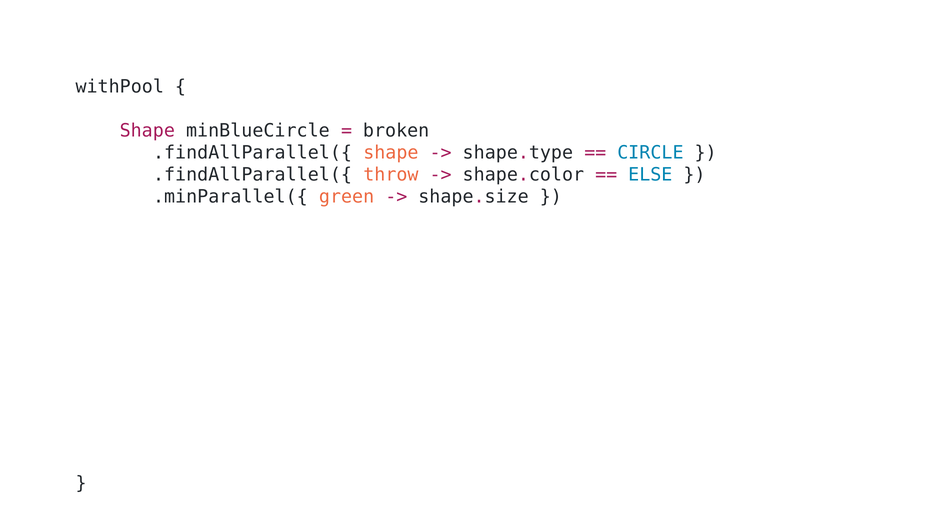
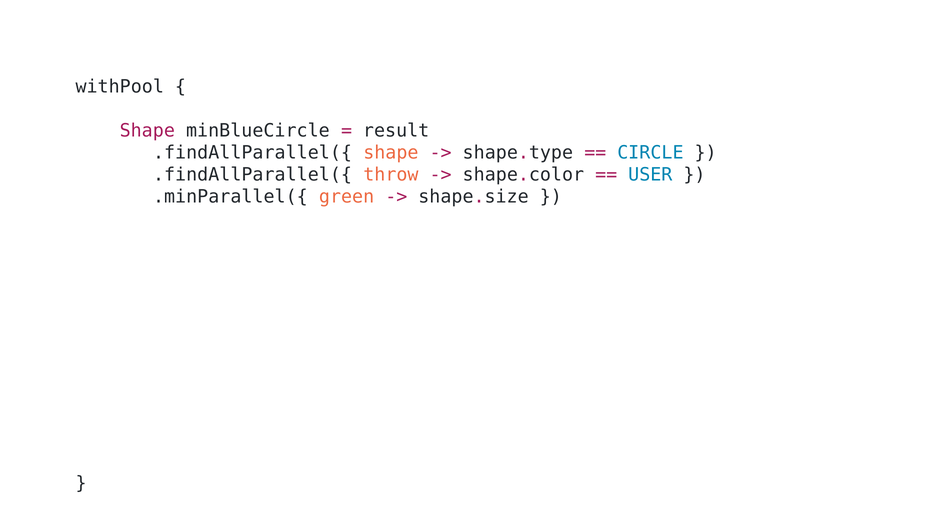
broken: broken -> result (396, 131)
ELSE: ELSE -> USER (650, 175)
